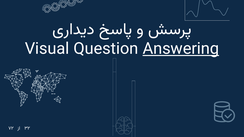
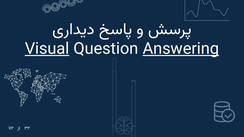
Visual underline: none -> present (47, 49)
